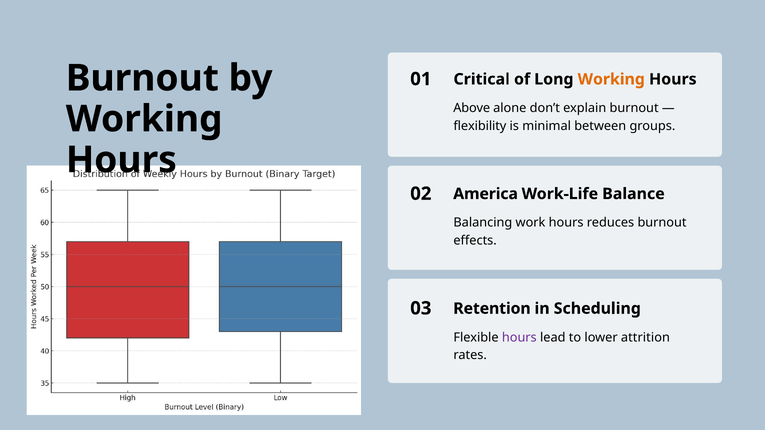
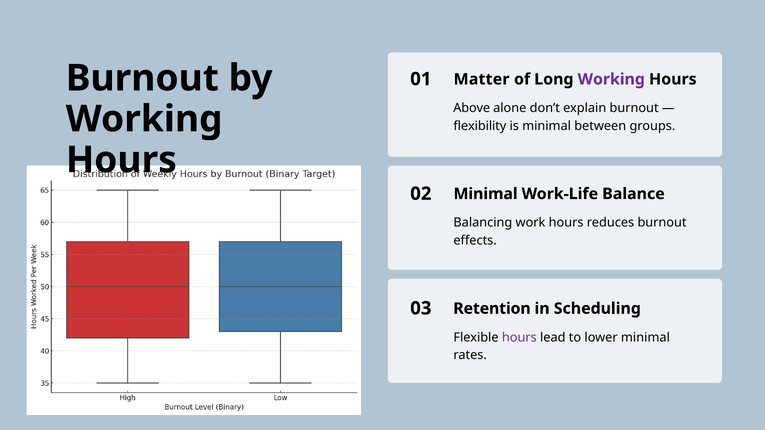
Critical: Critical -> Matter (482, 79)
Working colour: orange -> purple (611, 79)
America: America -> Minimal (486, 194)
lower attrition: attrition -> minimal (645, 338)
